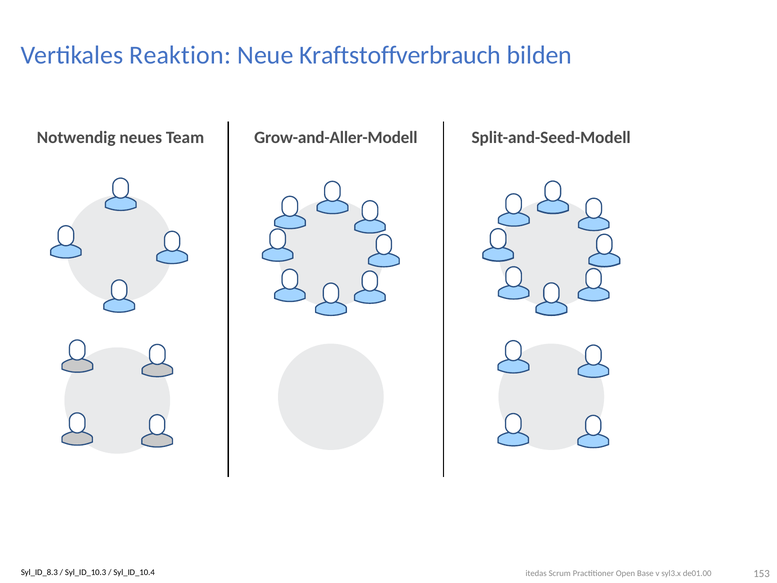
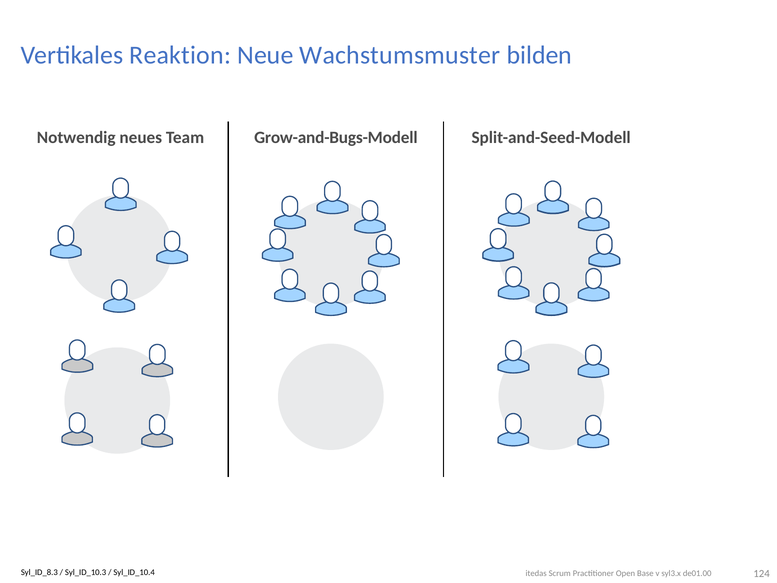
Kraftstoffverbrauch: Kraftstoffverbrauch -> Wachstumsmuster (400, 55)
Grow-and-Aller-Modell: Grow-and-Aller-Modell -> Grow-and-Bugs-Modell (336, 137)
153: 153 -> 124 (762, 573)
